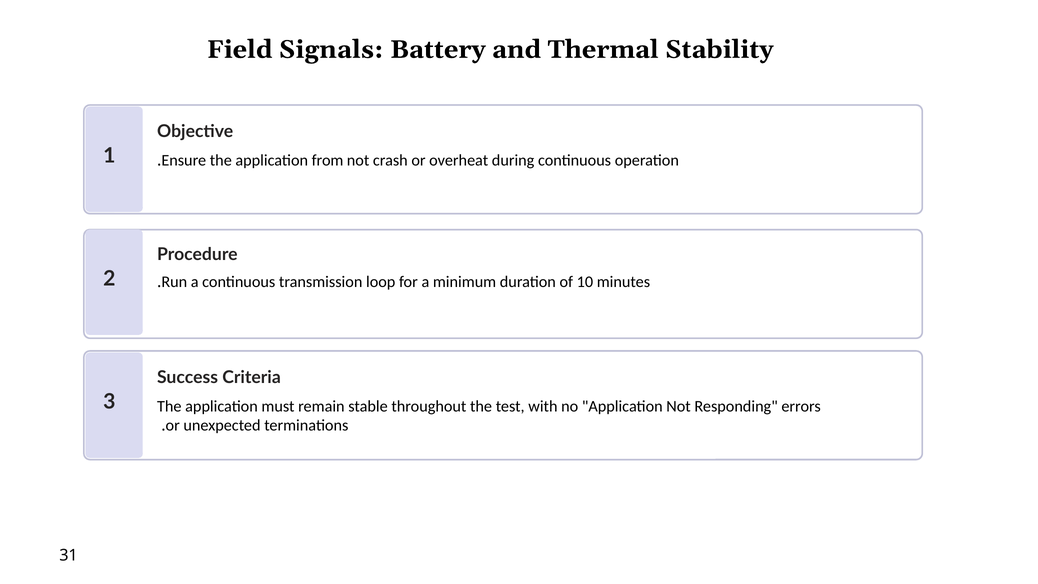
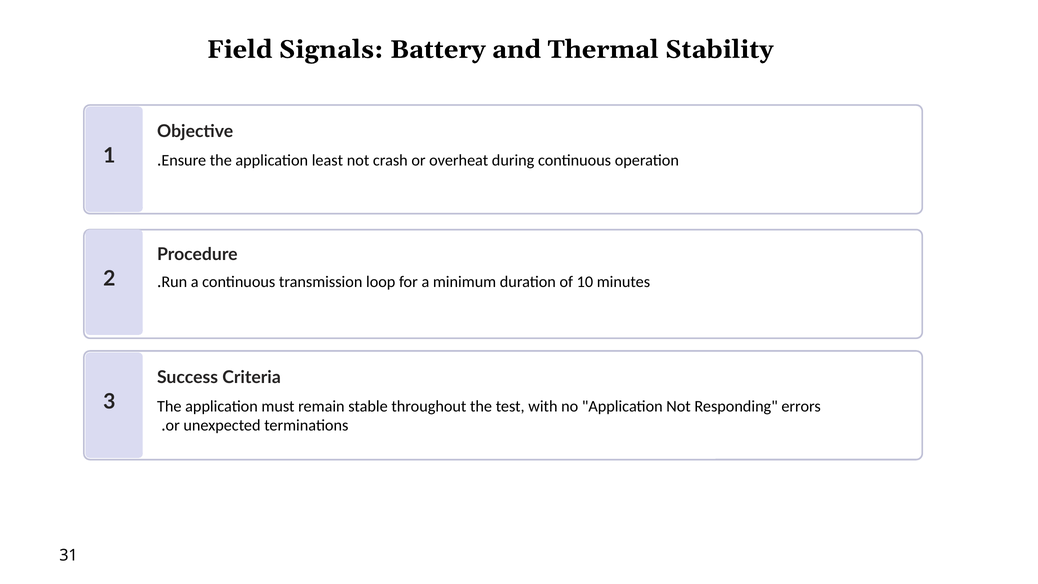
from: from -> least (327, 160)
